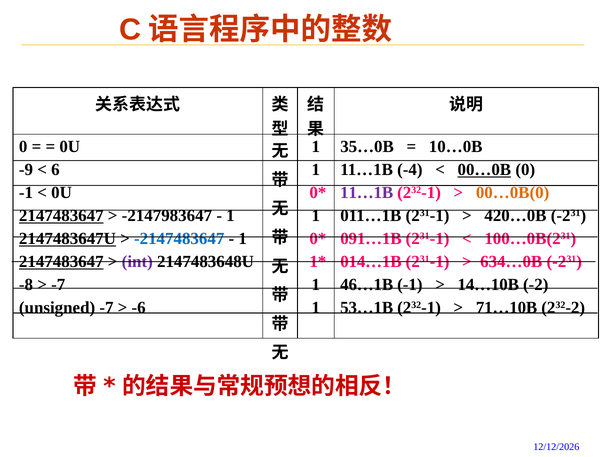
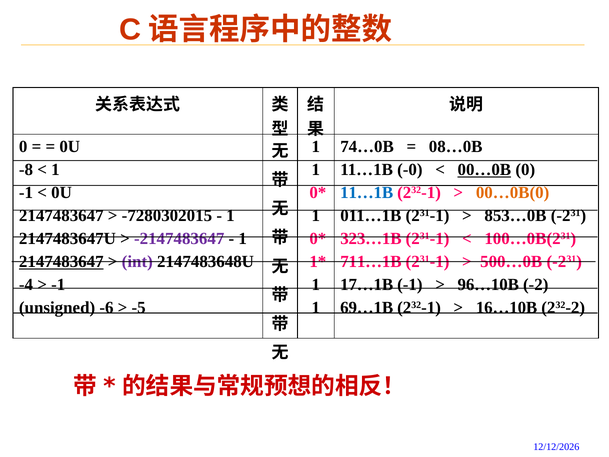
35…0B: 35…0B -> 74…0B (367, 147)
10…0B: 10…0B -> 08…0B (456, 147)
-9: -9 -> -8 (26, 170)
6: 6 -> 1 (55, 170)
-4: -4 -> -0 (410, 170)
11…1B colour: purple -> blue (367, 193)
2147483647 underline: present -> none (61, 216)
-2147983647: -2147983647 -> -7280302015 (167, 216)
420…0B: 420…0B -> 853…0B (515, 216)
2147483647U underline: present -> none (67, 239)
-2147483647 colour: blue -> purple (179, 239)
091…1B: 091…1B -> 323…1B (371, 239)
014…1B: 014…1B -> 711…1B (371, 262)
634…0B: 634…0B -> 500…0B (511, 262)
-8: -8 -> -4 (26, 285)
-7: -7 -> -1 (58, 285)
46…1B: 46…1B -> 17…1B (367, 285)
14…10B: 14…10B -> 96…10B (488, 285)
unsigned -7: -7 -> -6 (106, 308)
-6: -6 -> -5 (139, 308)
53…1B: 53…1B -> 69…1B (367, 308)
71…10B: 71…10B -> 16…10B (507, 308)
